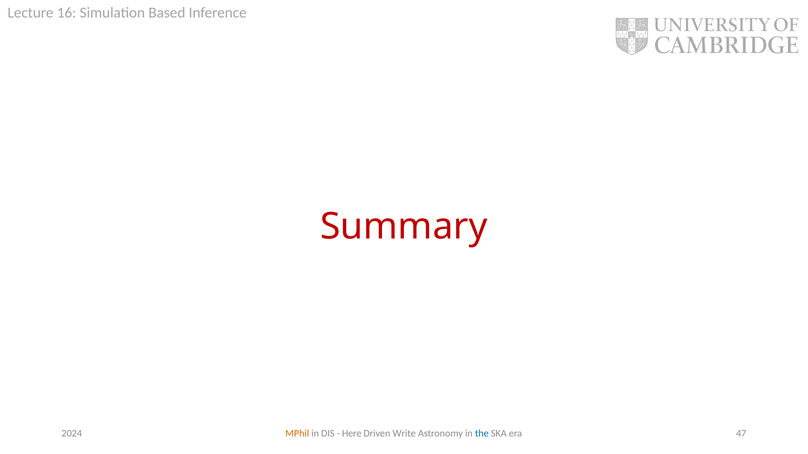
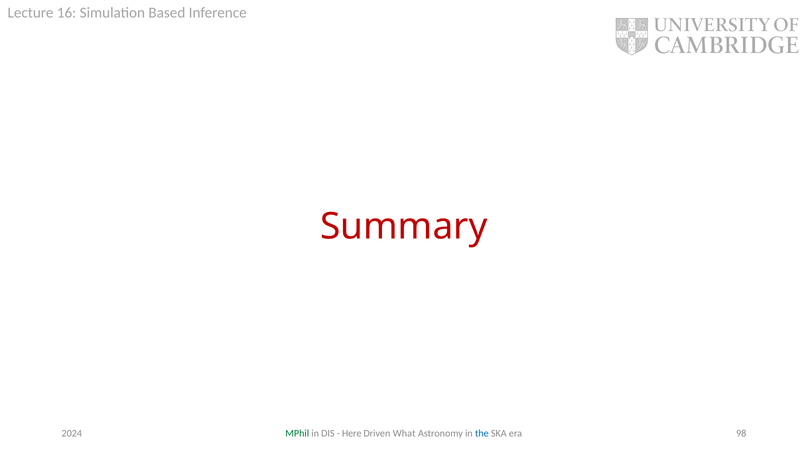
MPhil colour: orange -> green (297, 434)
Write: Write -> What (404, 434)
47: 47 -> 98 (741, 434)
